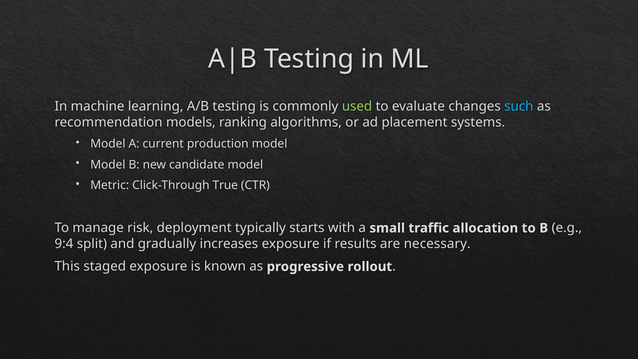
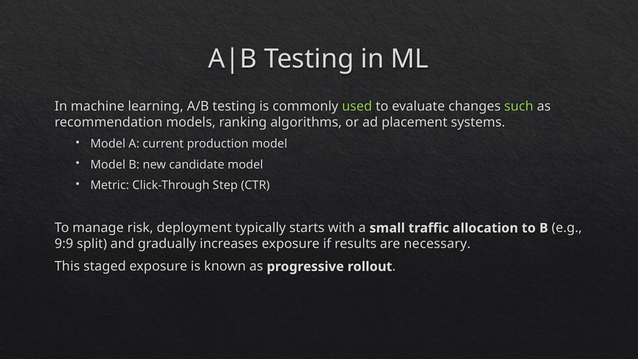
such colour: light blue -> light green (519, 106)
True: True -> Step (225, 185)
9:4: 9:4 -> 9:9 (64, 244)
